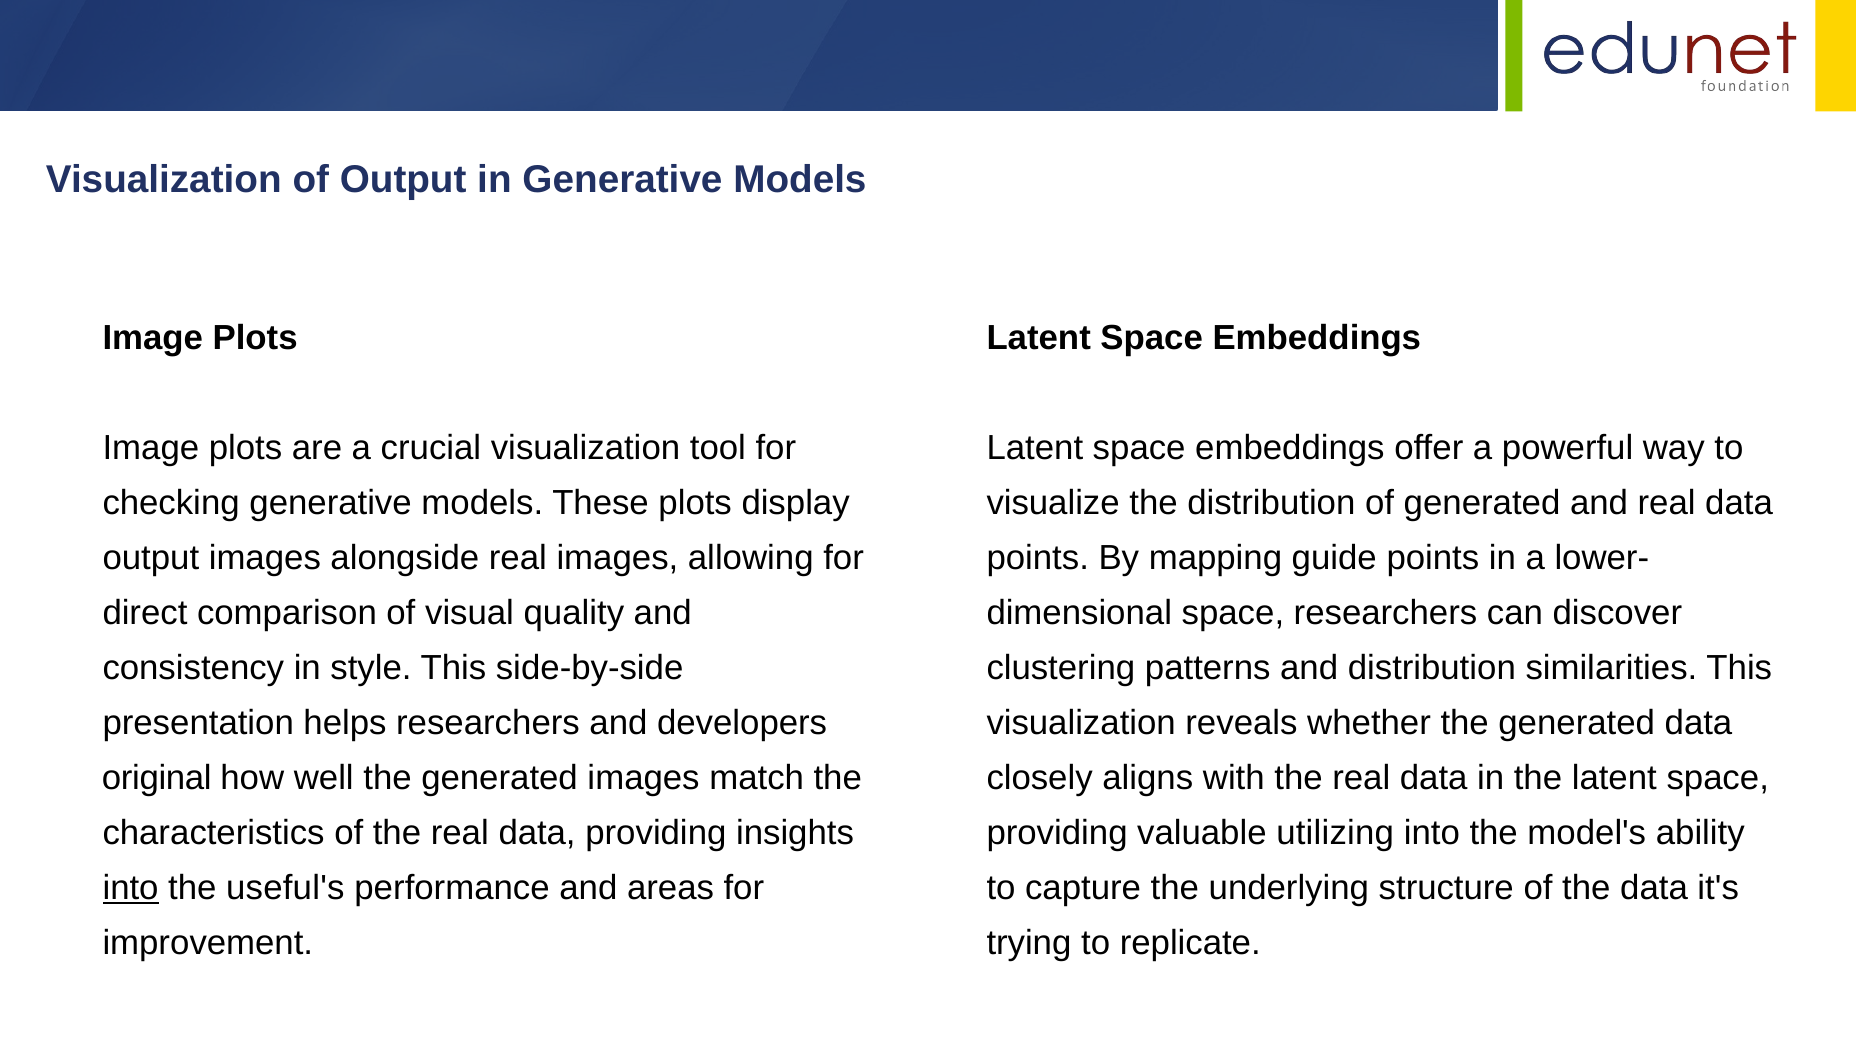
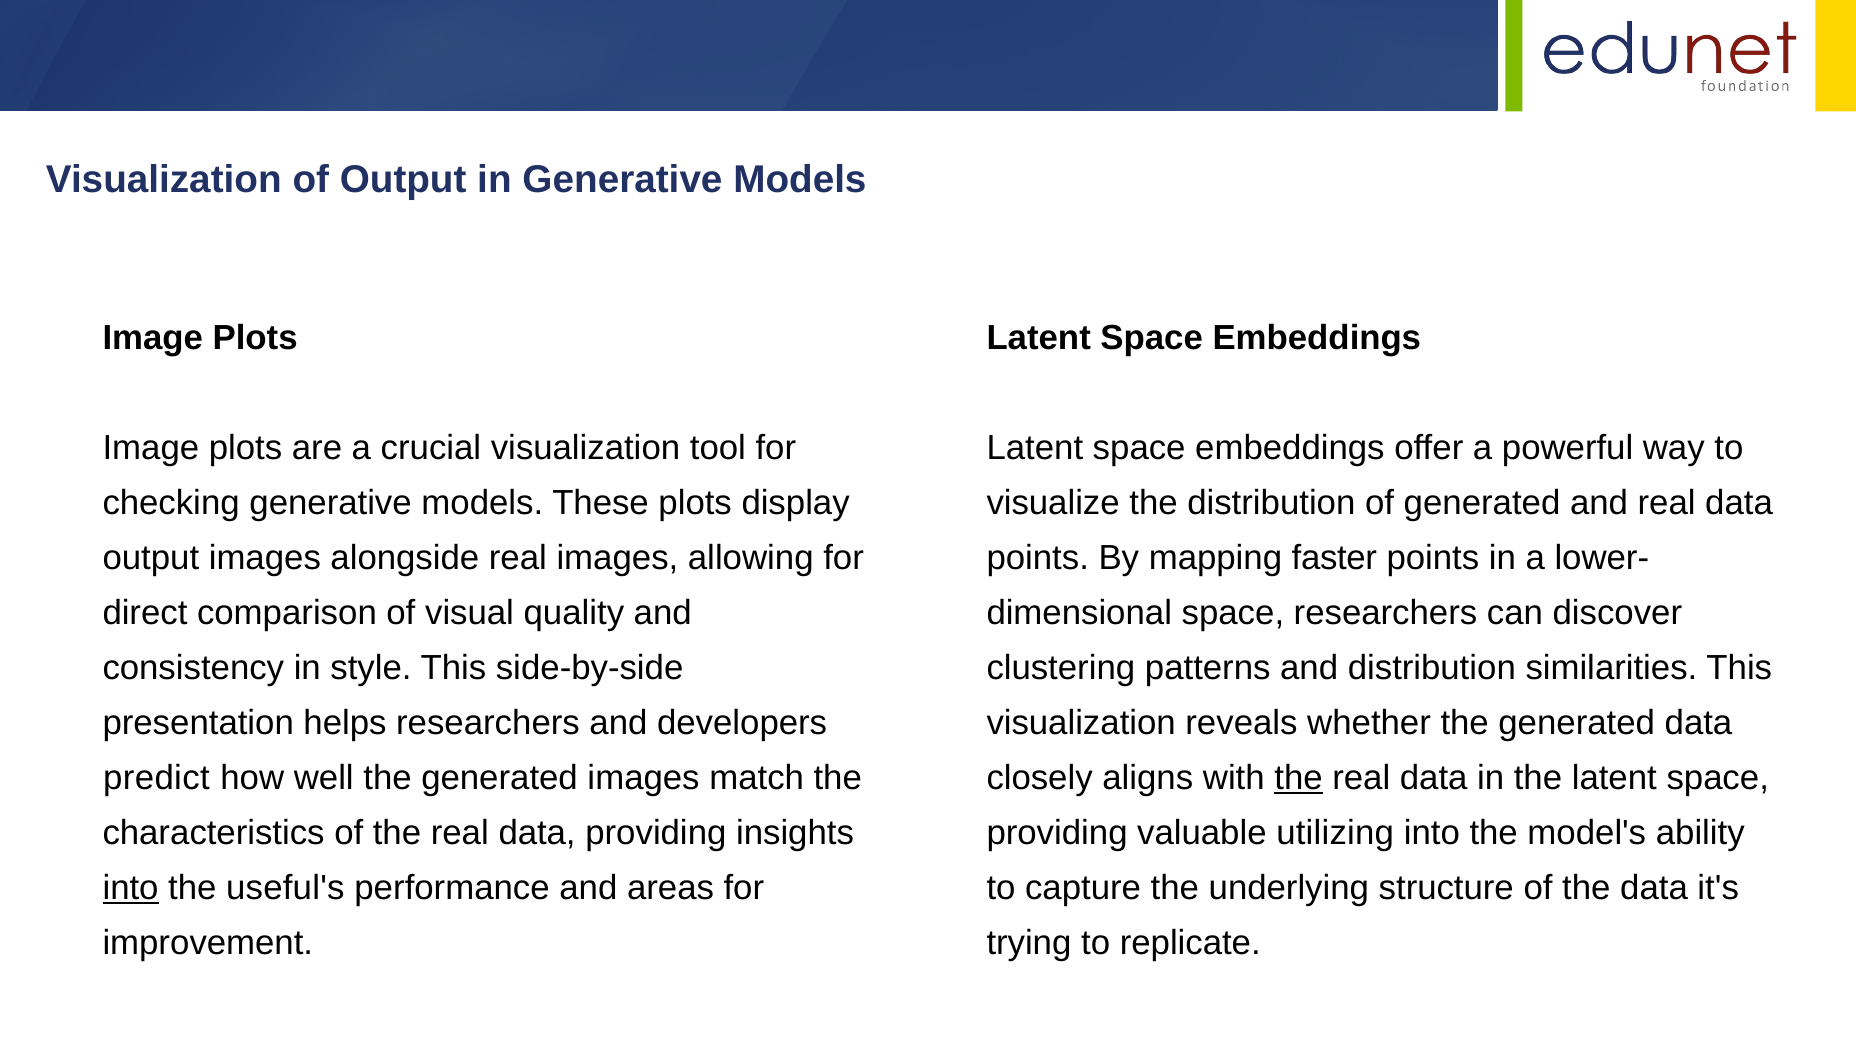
guide: guide -> faster (1334, 558)
original: original -> predict (156, 778)
the underline: none -> present (1299, 778)
